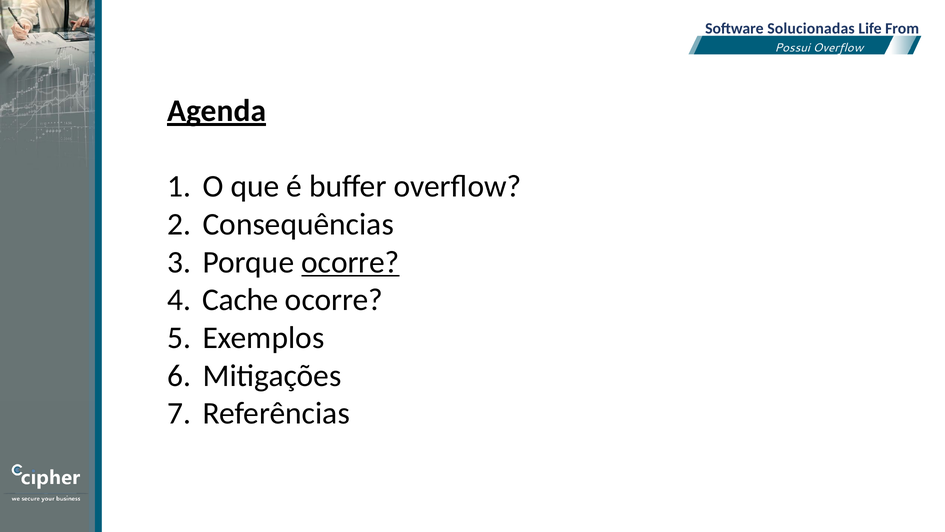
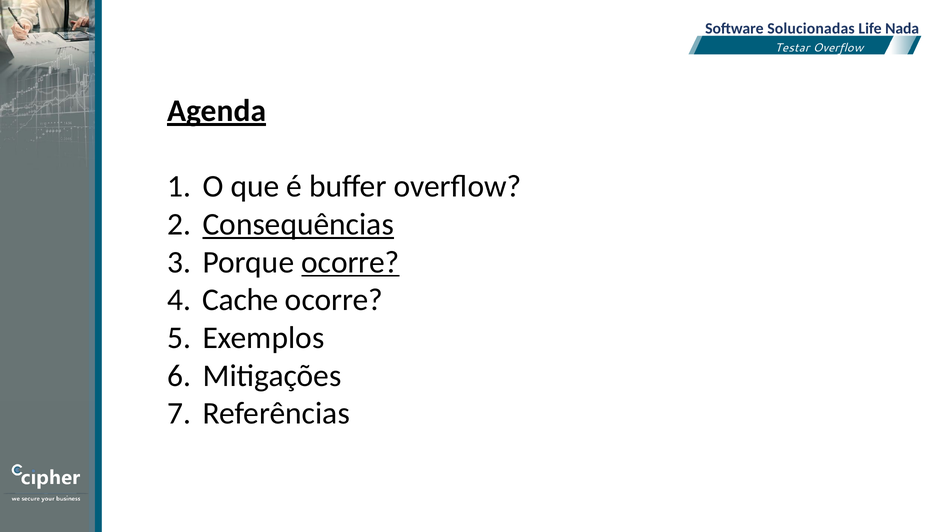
From: From -> Nada (902, 28)
Possui: Possui -> Testar (792, 48)
Consequências underline: none -> present (298, 224)
